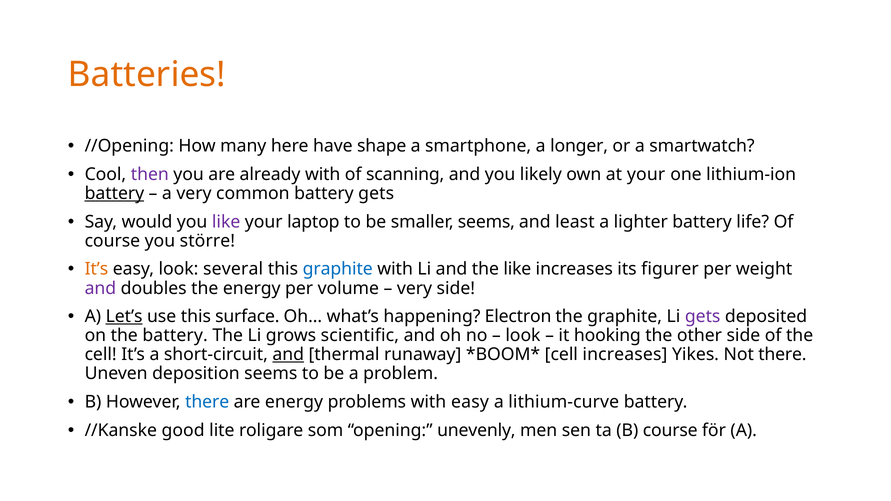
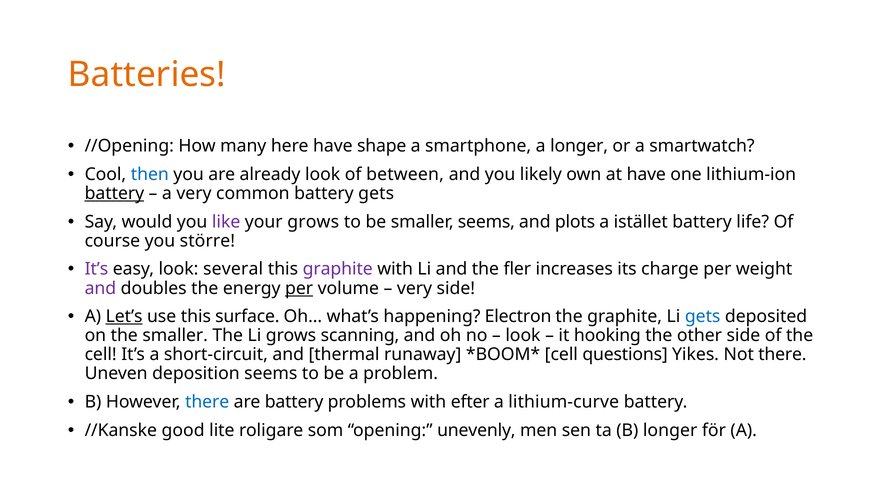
then colour: purple -> blue (150, 175)
already with: with -> look (323, 175)
scanning: scanning -> between (405, 175)
at your: your -> have (646, 175)
your laptop: laptop -> grows (313, 222)
least: least -> plots (575, 222)
lighter: lighter -> istället (641, 222)
It’s colour: orange -> purple (96, 269)
graphite colour: blue -> purple (338, 269)
the like: like -> fler (517, 269)
figurer: figurer -> charge (670, 269)
per underline: none -> present (299, 288)
gets colour: purple -> blue (703, 317)
the battery: battery -> smaller (175, 336)
scientific: scientific -> scanning (360, 336)
and underline: present -> none (288, 355)
cell increases: increases -> questions (625, 355)
are energy: energy -> battery (294, 402)
with easy: easy -> efter (470, 402)
B course: course -> longer (670, 430)
